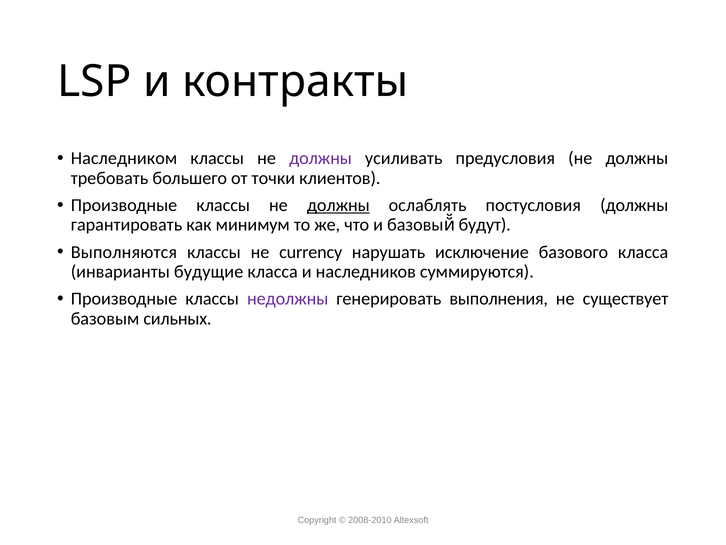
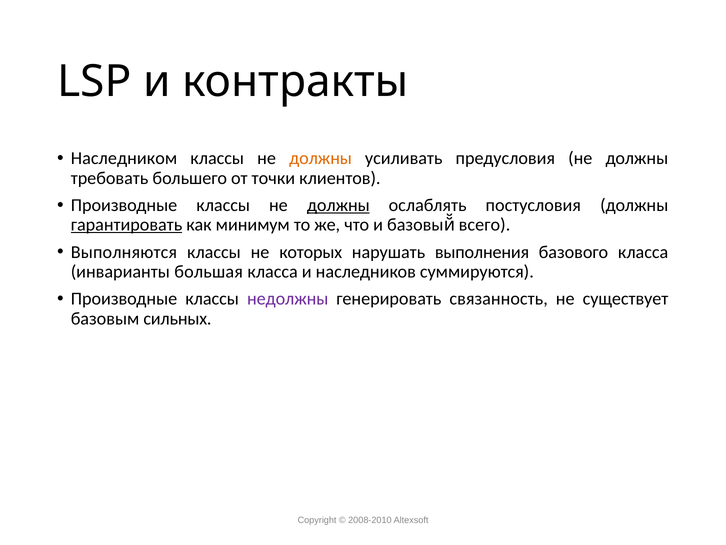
должны colour: purple -> orange (321, 158)
гарантировать underline: none -> present (127, 225)
будут: будут -> всего (485, 225)
currency: currency -> которых (311, 252)
исключение: исключение -> выполнения (482, 252)
будущие: будущие -> большая (209, 271)
выполнения: выполнения -> связанность (499, 299)
